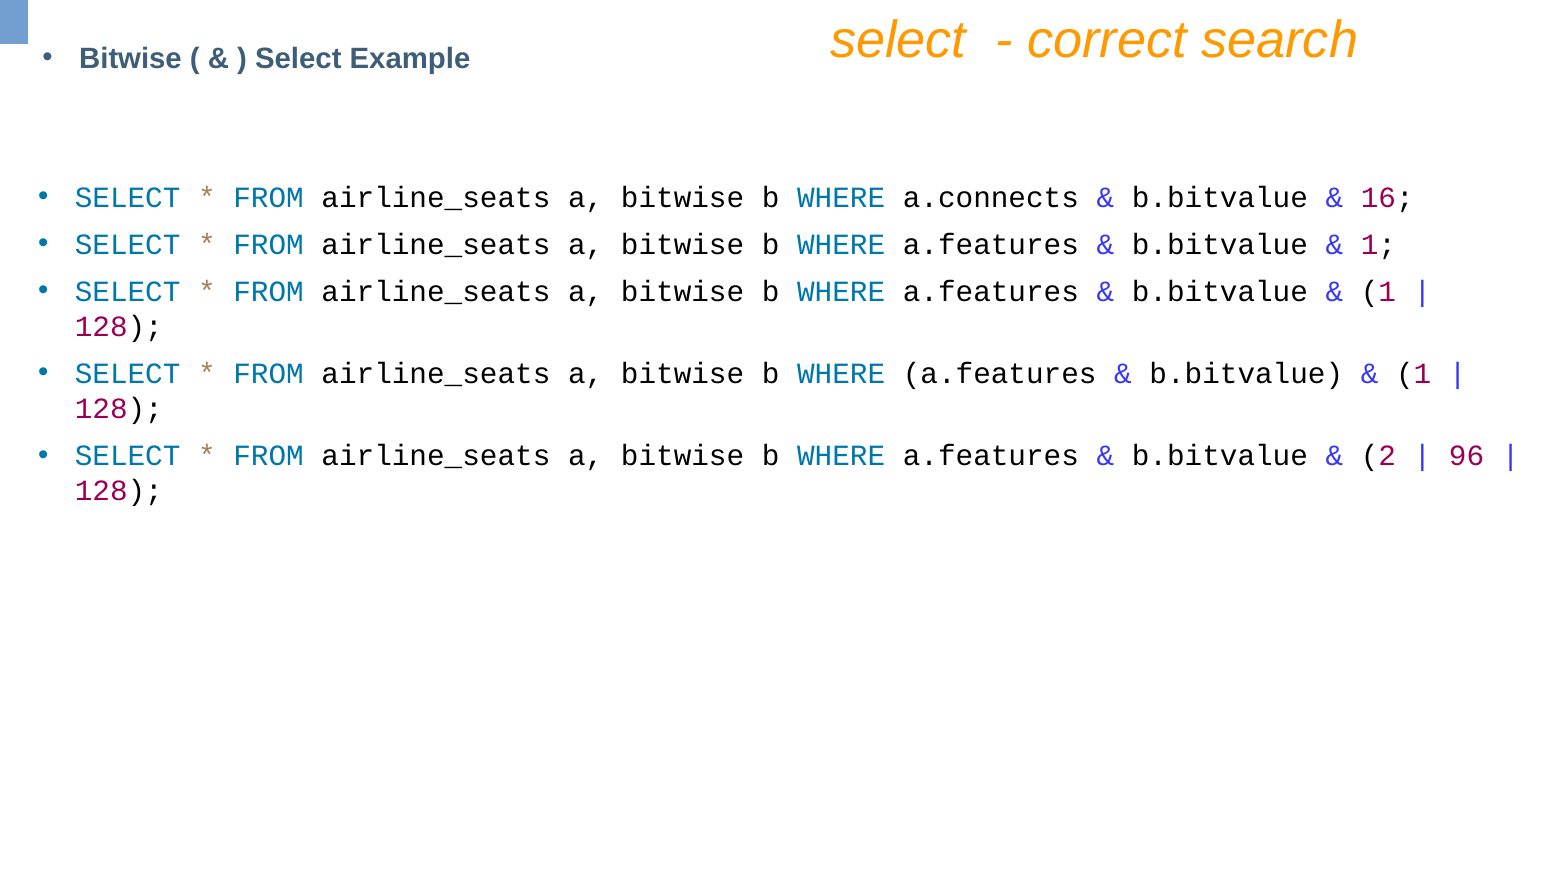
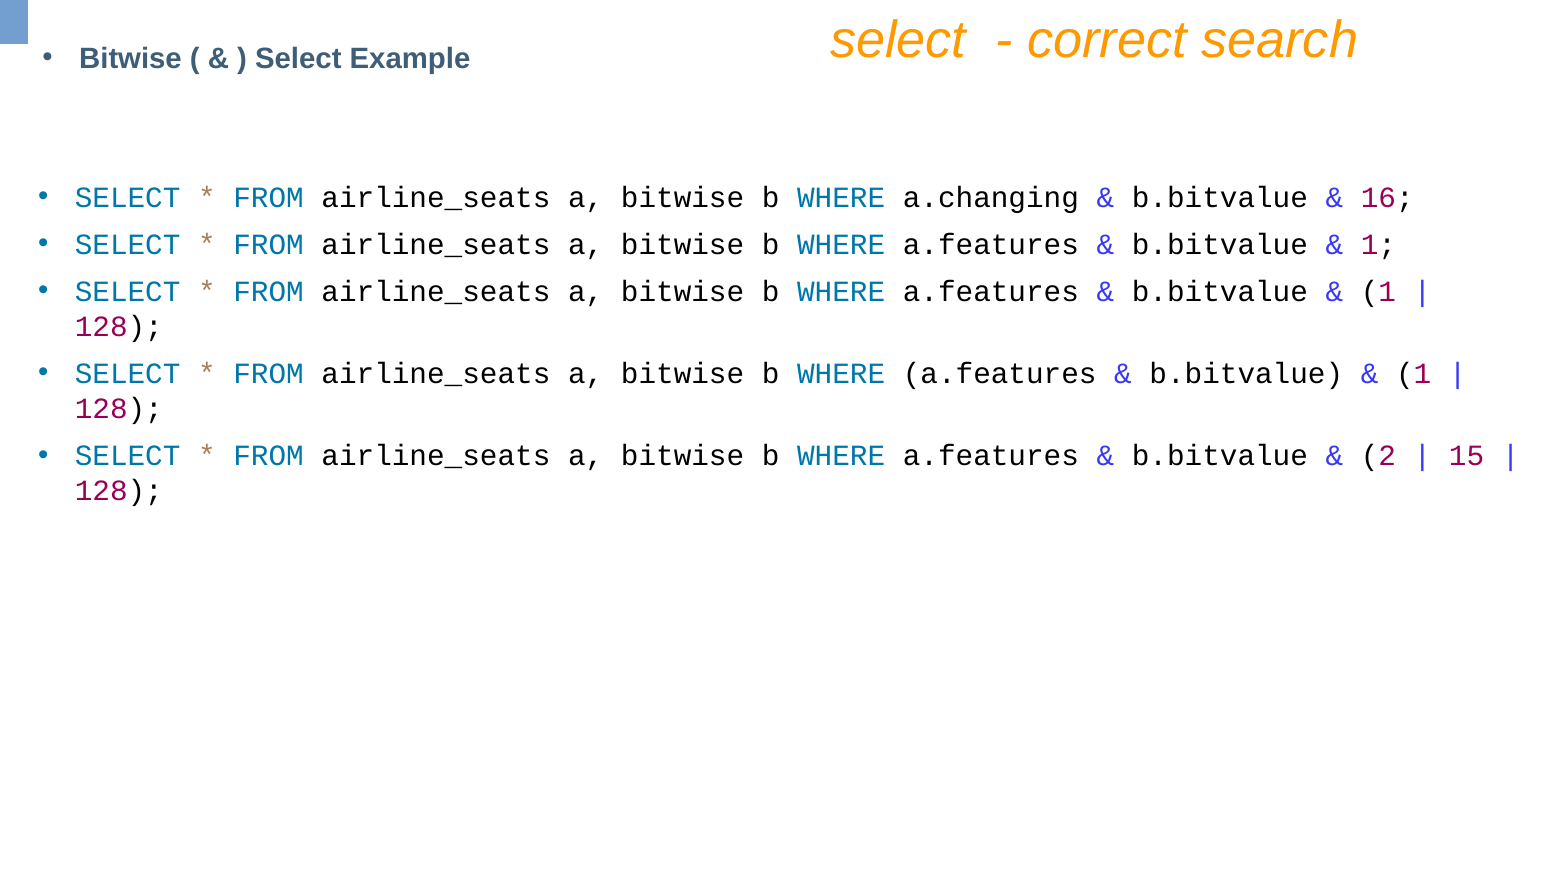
a.connects: a.connects -> a.changing (991, 198)
96: 96 -> 15 (1467, 456)
